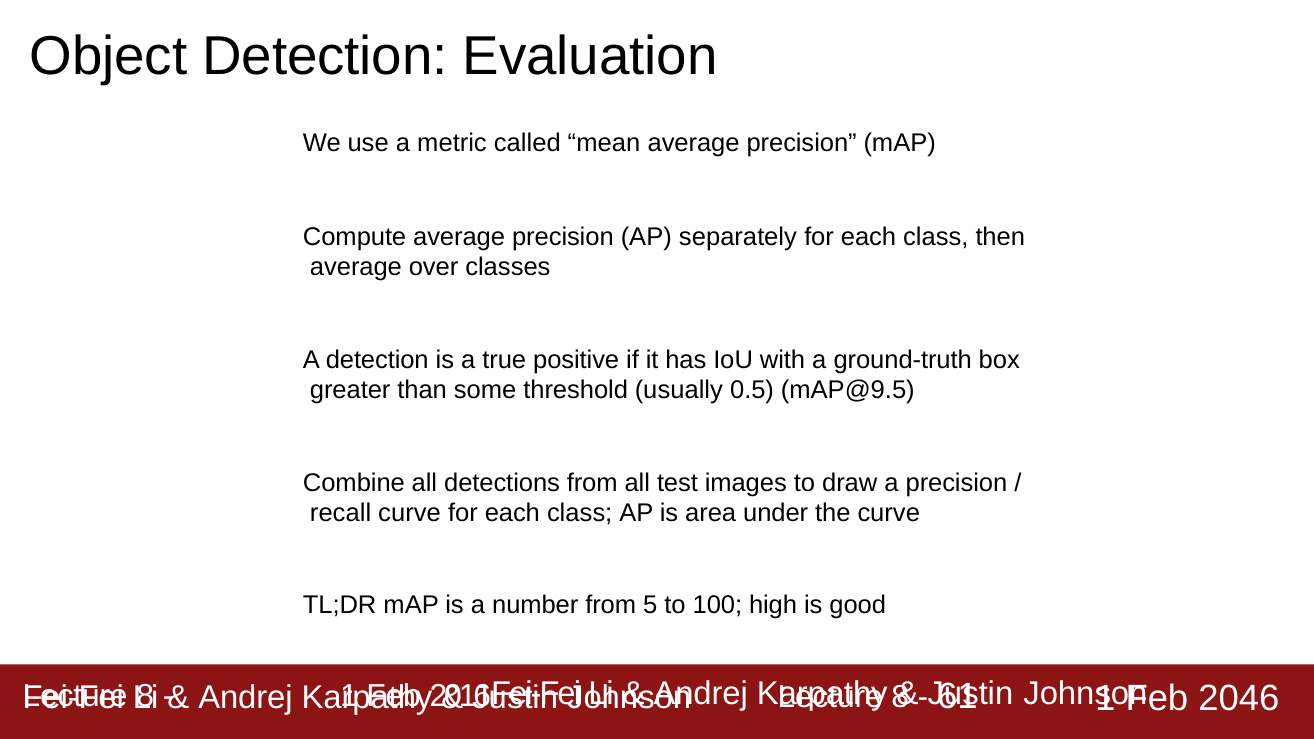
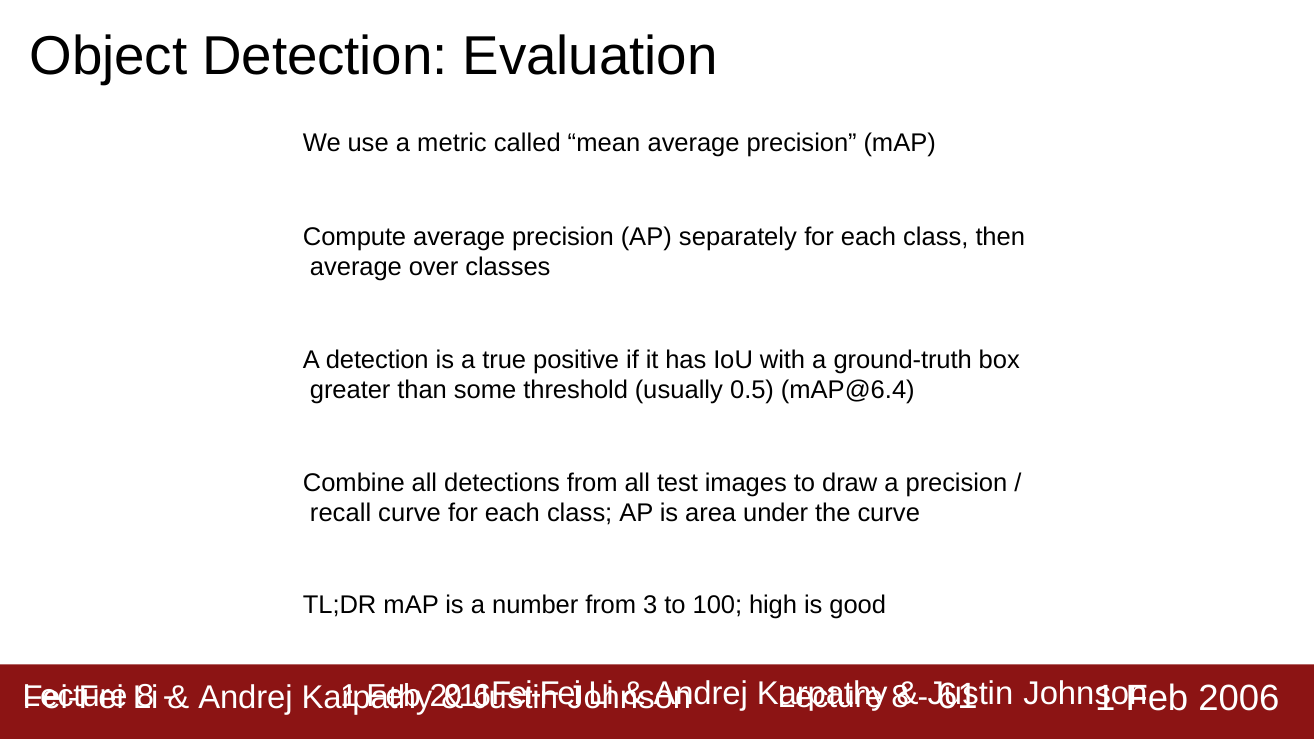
mAP@9.5: mAP@9.5 -> mAP@6.4 (848, 390)
5: 5 -> 3 (650, 605)
2046: 2046 -> 2006 (1239, 699)
